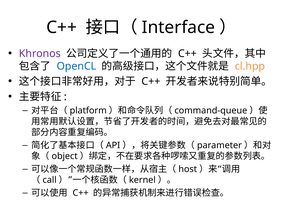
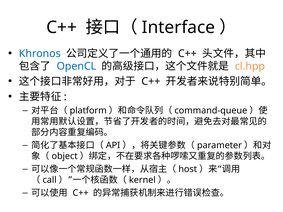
Khronos colour: purple -> blue (40, 54)
